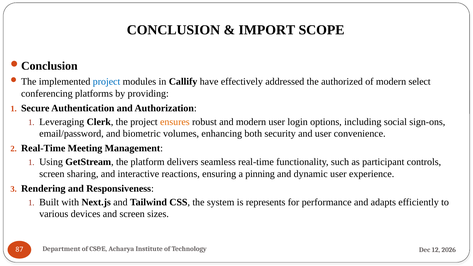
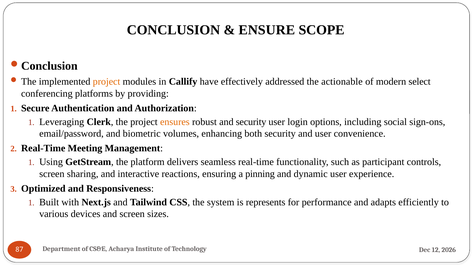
IMPORT: IMPORT -> ENSURE (267, 30)
project colour: blue -> orange (107, 82)
authorized: authorized -> actionable (342, 82)
and modern: modern -> security (251, 122)
Rendering: Rendering -> Optimized (43, 189)
